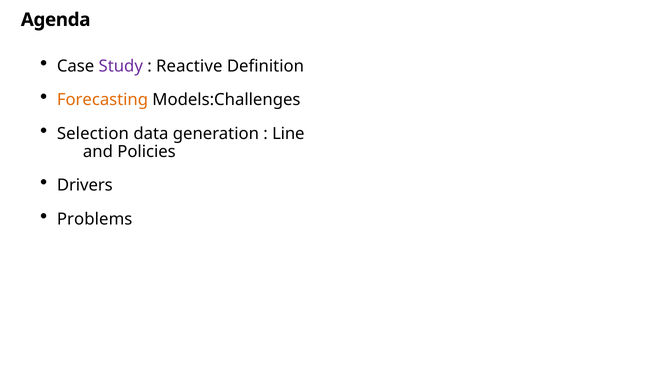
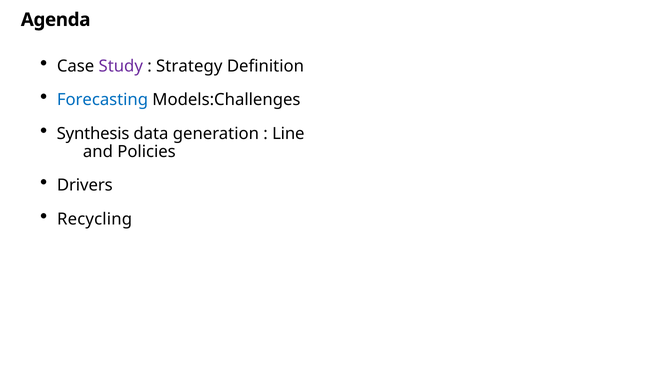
Reactive: Reactive -> Strategy (189, 66)
Forecasting colour: orange -> blue (102, 100)
Selection: Selection -> Synthesis (93, 134)
Problems: Problems -> Recycling (95, 219)
